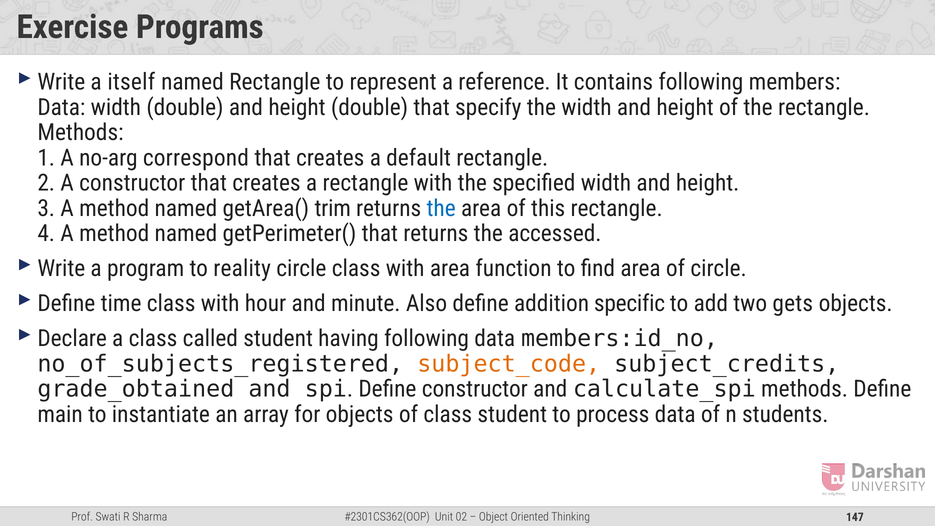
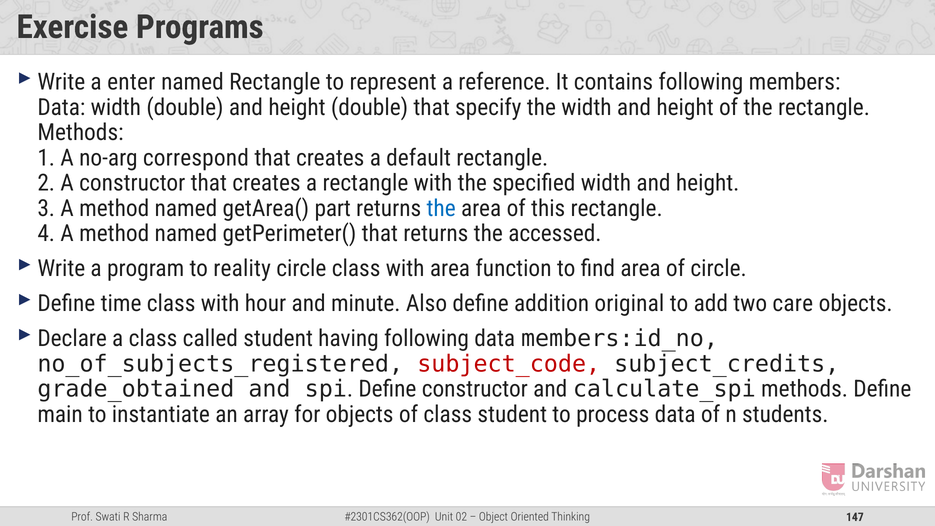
itself: itself -> enter (131, 82)
trim: trim -> part (333, 208)
specific: specific -> original (629, 304)
gets: gets -> care (793, 304)
subject_code colour: orange -> red (509, 364)
